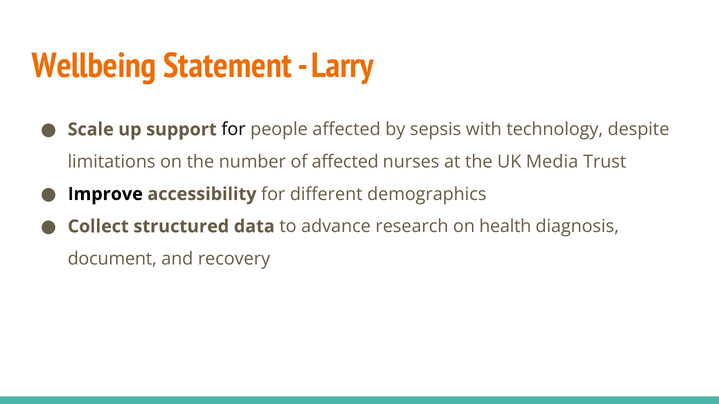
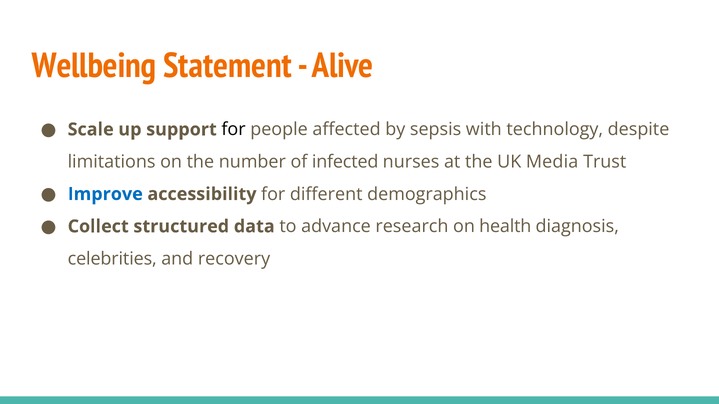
Larry: Larry -> Alive (343, 66)
of affected: affected -> infected (345, 162)
Improve colour: black -> blue (105, 194)
document: document -> celebrities (112, 259)
